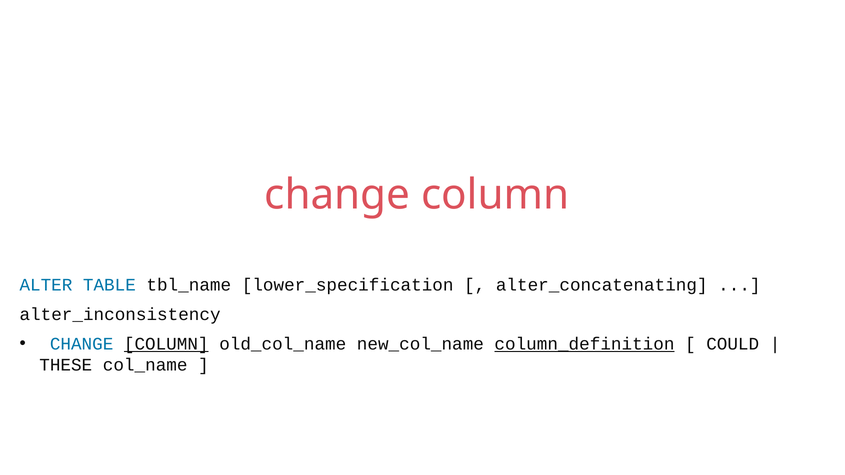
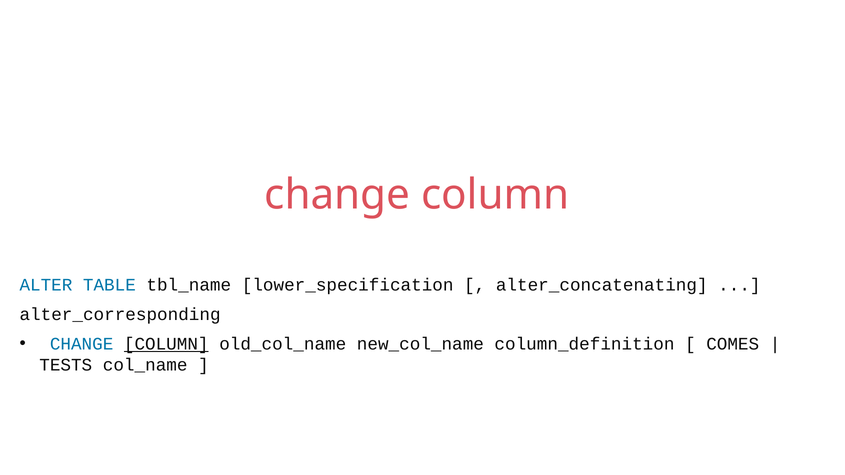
alter_inconsistency: alter_inconsistency -> alter_corresponding (120, 314)
column_definition underline: present -> none (584, 344)
COULD: COULD -> COMES (733, 344)
THESE: THESE -> TESTS (66, 365)
